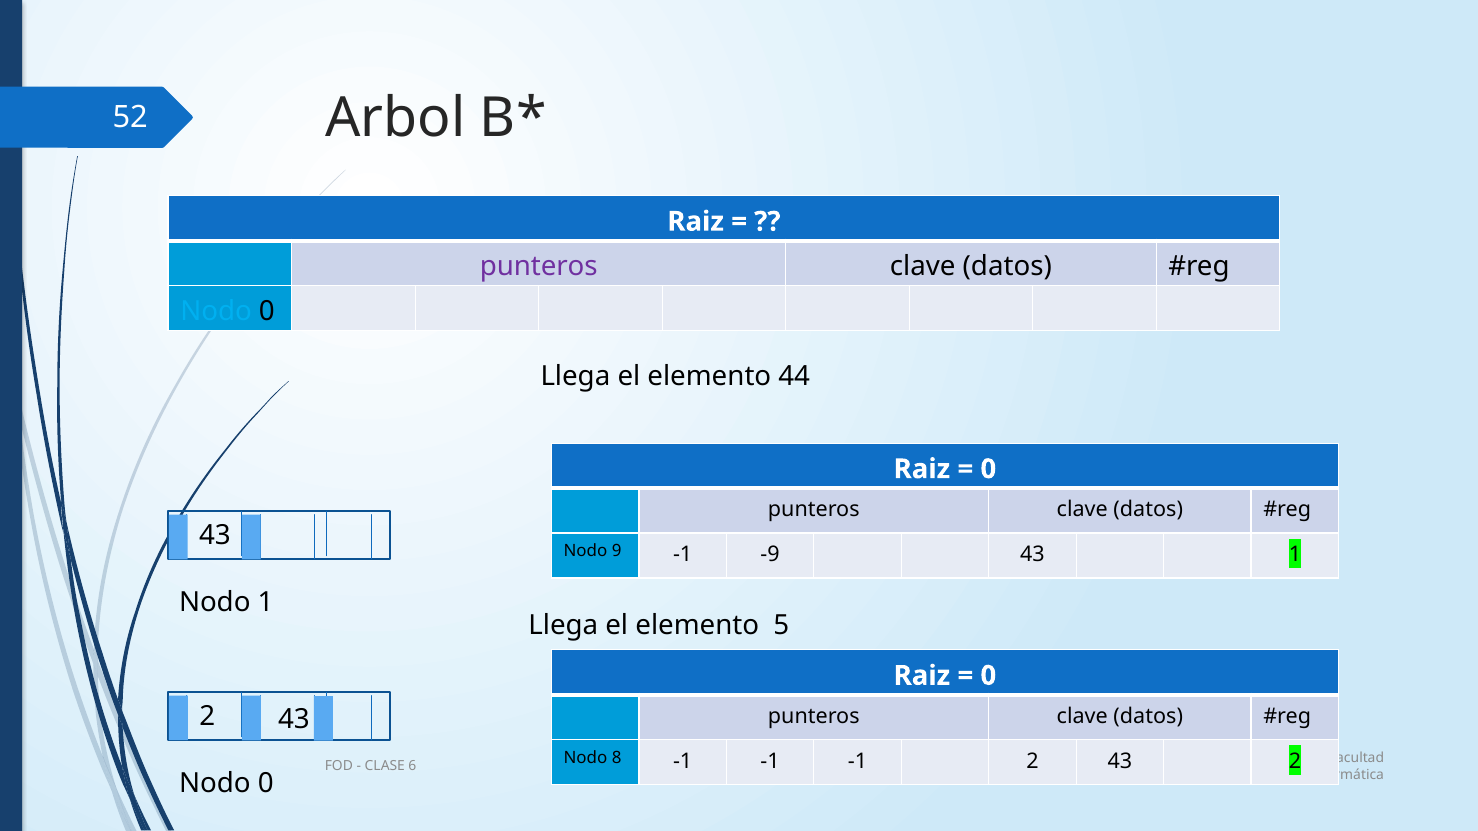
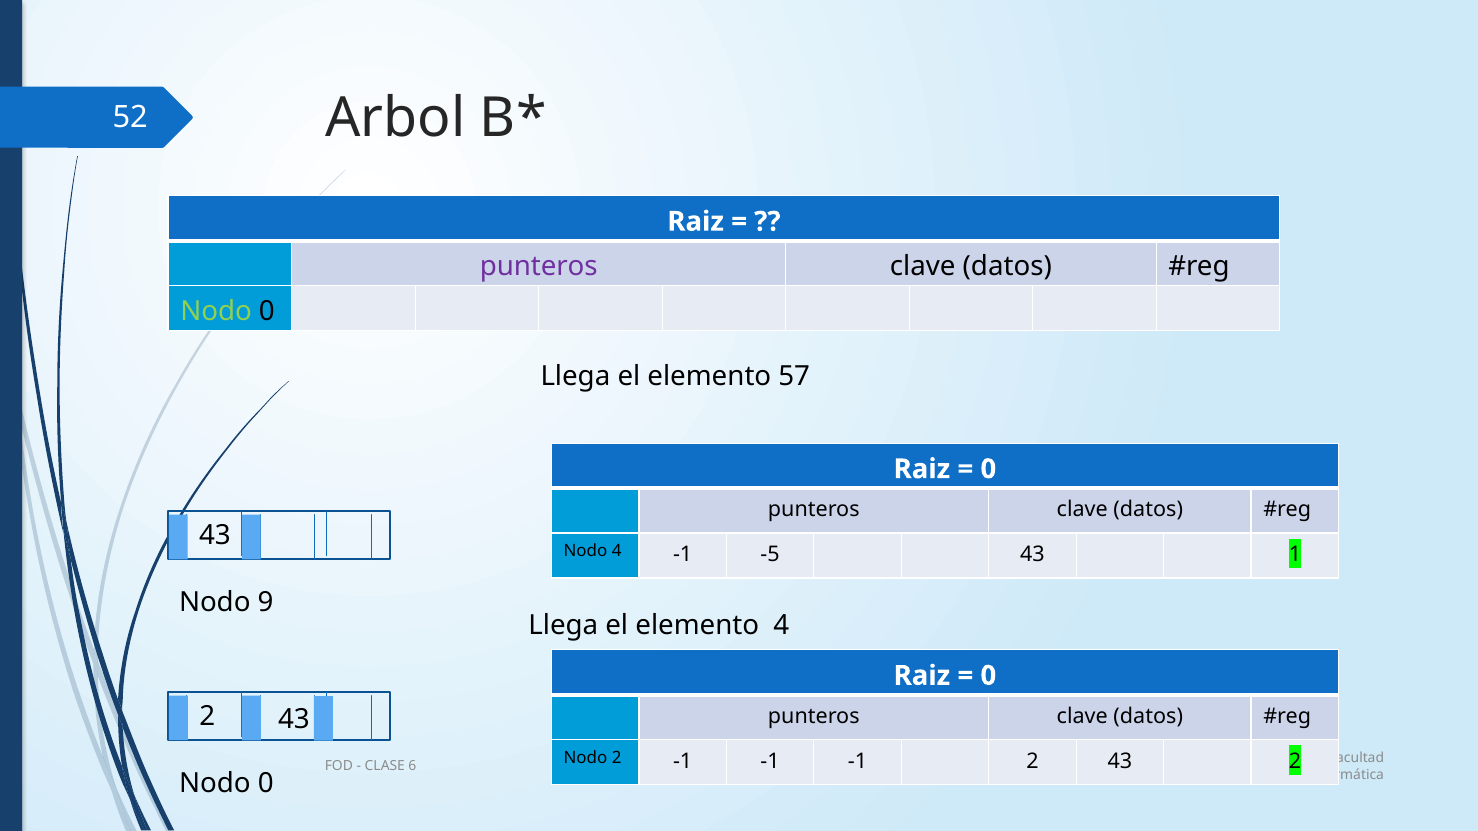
Nodo colour: light blue -> light green (216, 312)
44: 44 -> 57 (794, 377)
Nodo 9: 9 -> 4 (617, 551)
-9: -9 -> -5 (770, 555)
Nodo 1: 1 -> 9 (266, 602)
elemento 5: 5 -> 4 (781, 626)
Nodo 8: 8 -> 2 (617, 758)
